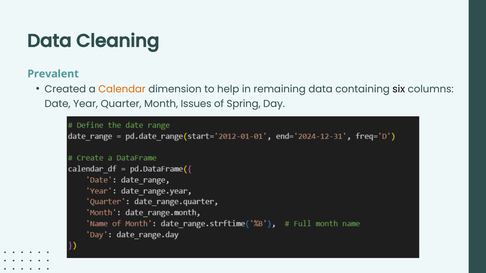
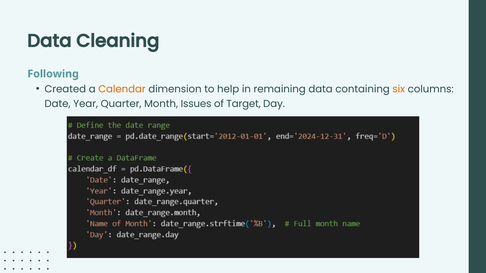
Prevalent: Prevalent -> Following (53, 74)
six colour: black -> orange (399, 89)
Spring: Spring -> Target (244, 104)
